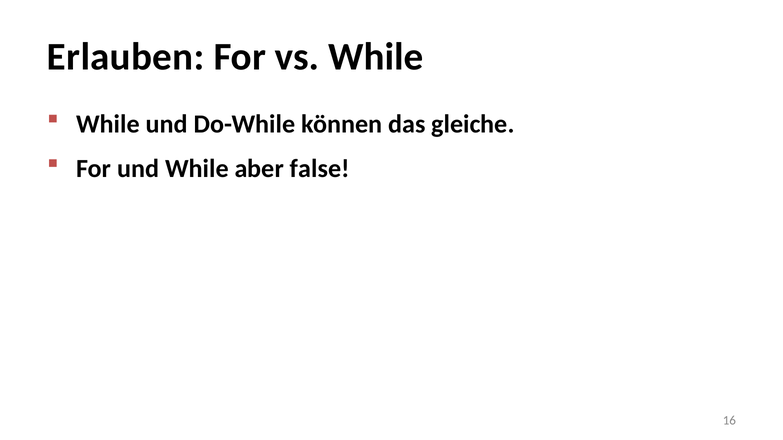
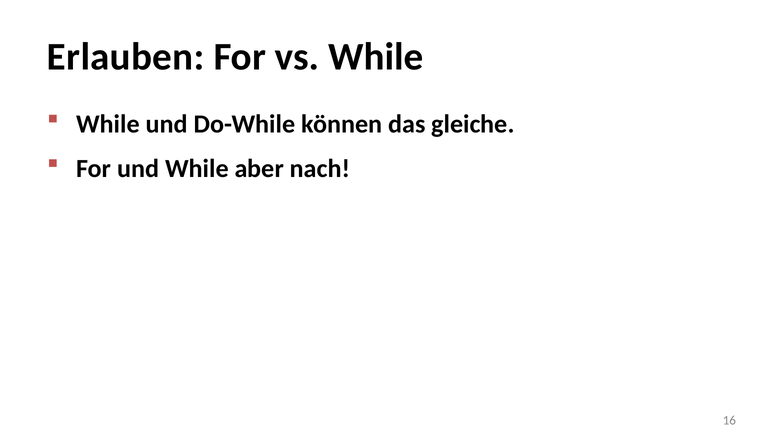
false: false -> nach (320, 169)
